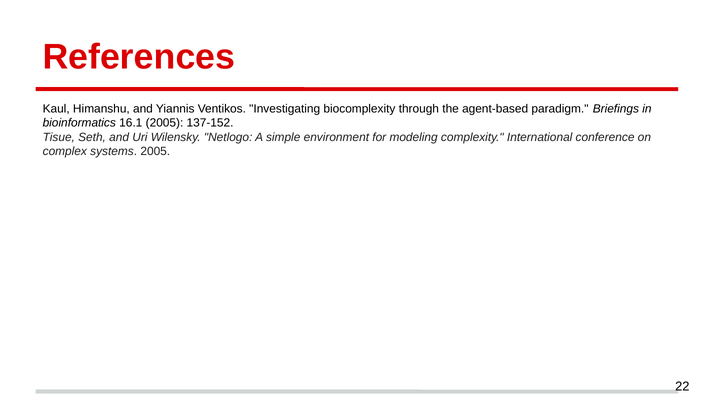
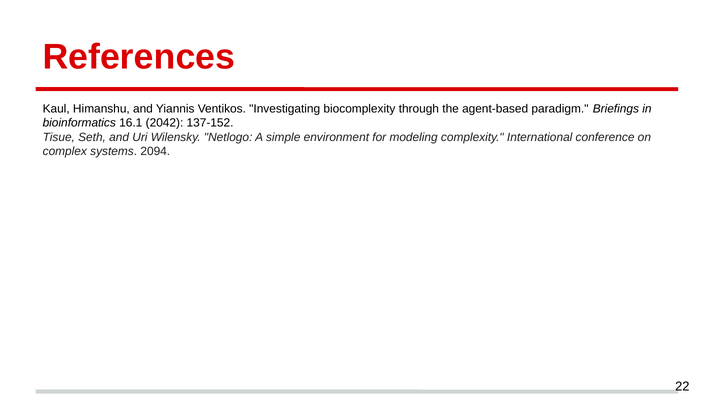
16.1 2005: 2005 -> 2042 (165, 123)
systems 2005: 2005 -> 2094 (155, 152)
